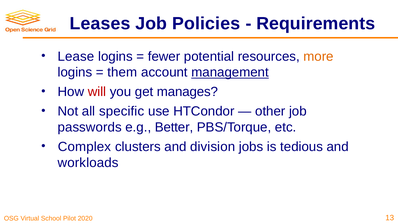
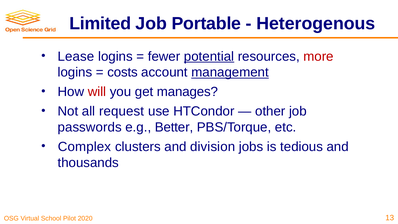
Leases: Leases -> Limited (100, 24)
Policies: Policies -> Portable (206, 24)
Requirements: Requirements -> Heterogenous (316, 24)
potential underline: none -> present (209, 56)
more colour: orange -> red (319, 56)
them: them -> costs (122, 72)
specific: specific -> request (122, 111)
workloads: workloads -> thousands (88, 163)
